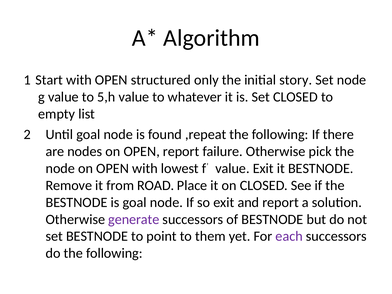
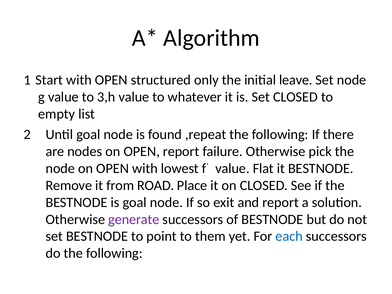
story: story -> leave (296, 80)
5,h: 5,h -> 3,h (106, 97)
value Exit: Exit -> Flat (263, 168)
each colour: purple -> blue (289, 236)
